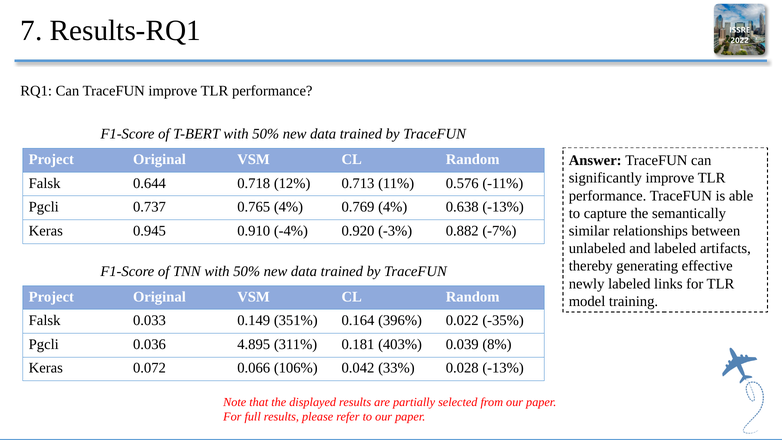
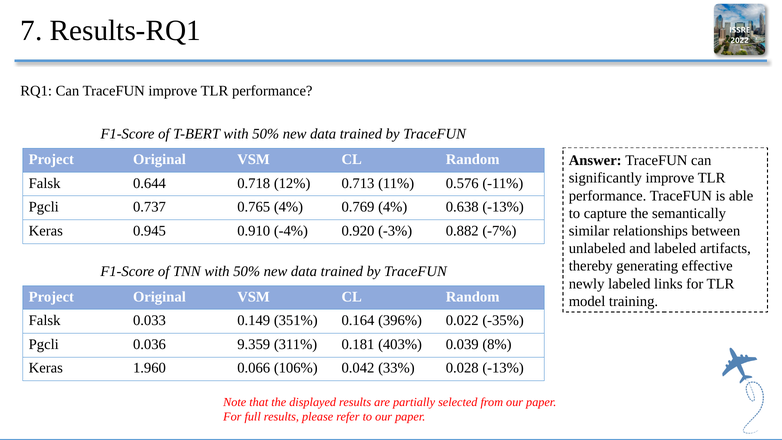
4.895: 4.895 -> 9.359 (254, 344)
0.072: 0.072 -> 1.960 (149, 368)
